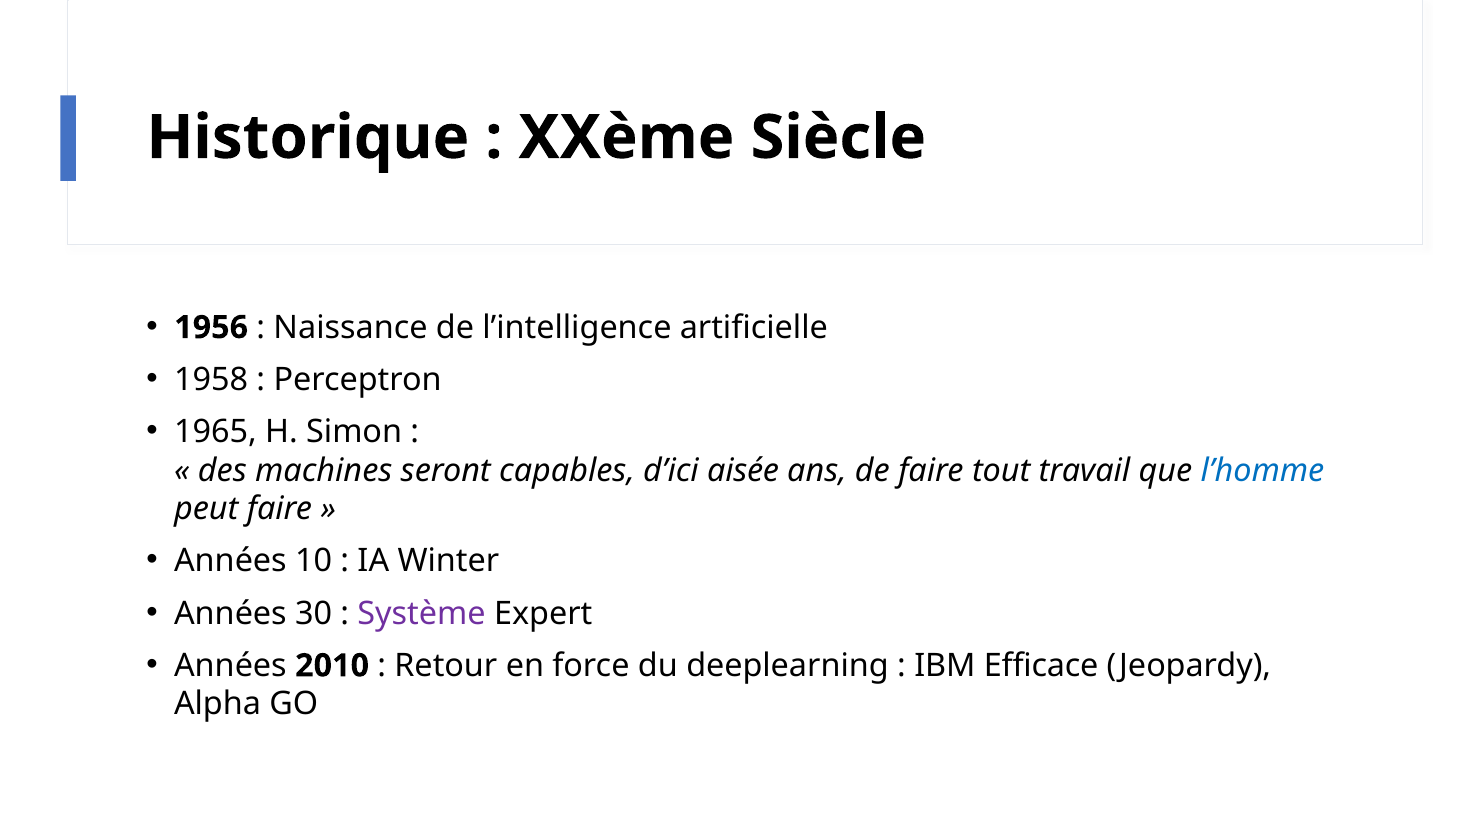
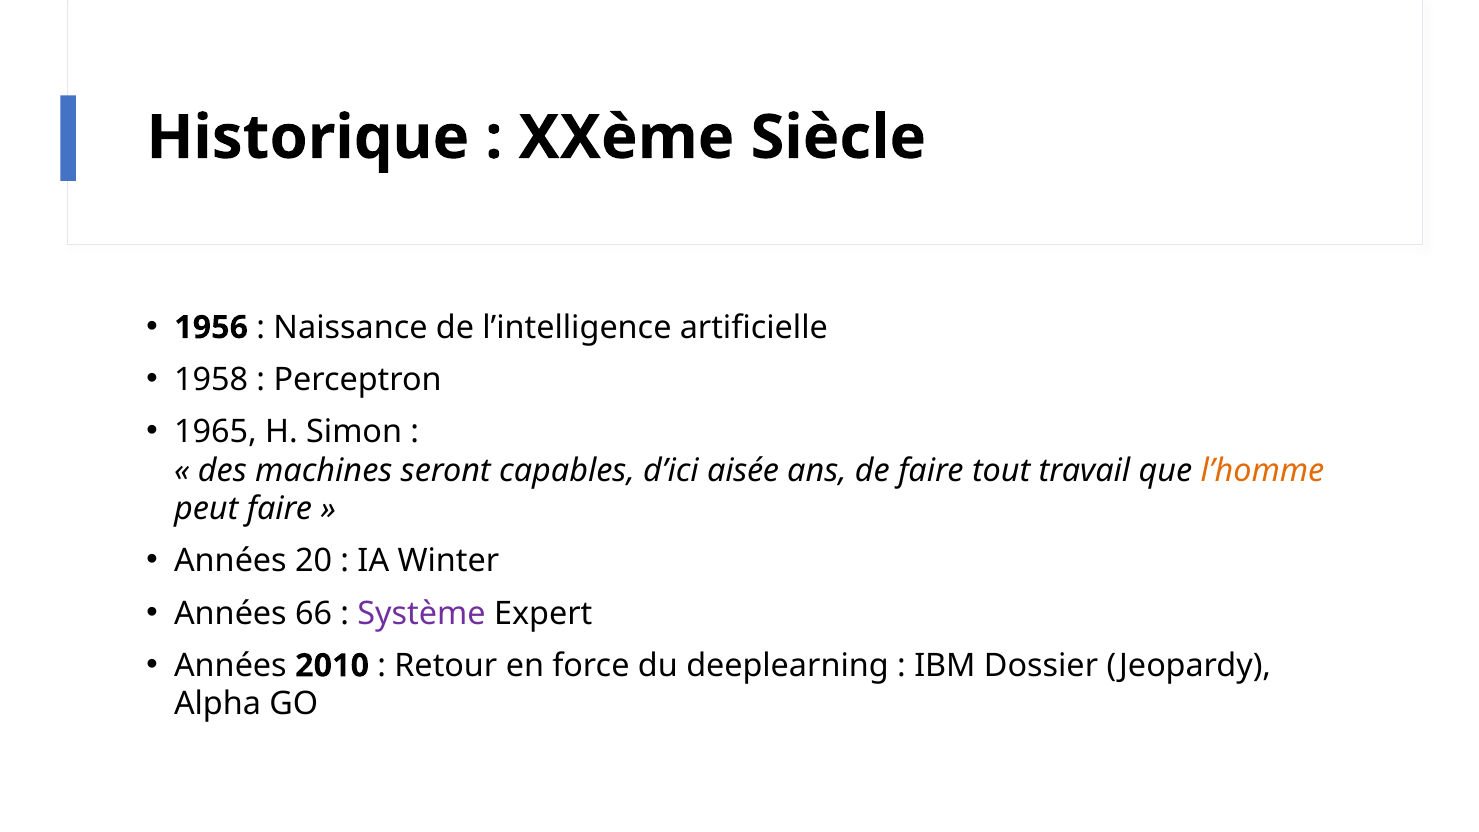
l’homme colour: blue -> orange (1262, 470)
10: 10 -> 20 (314, 561)
30: 30 -> 66 (314, 613)
Efficace: Efficace -> Dossier (1041, 666)
